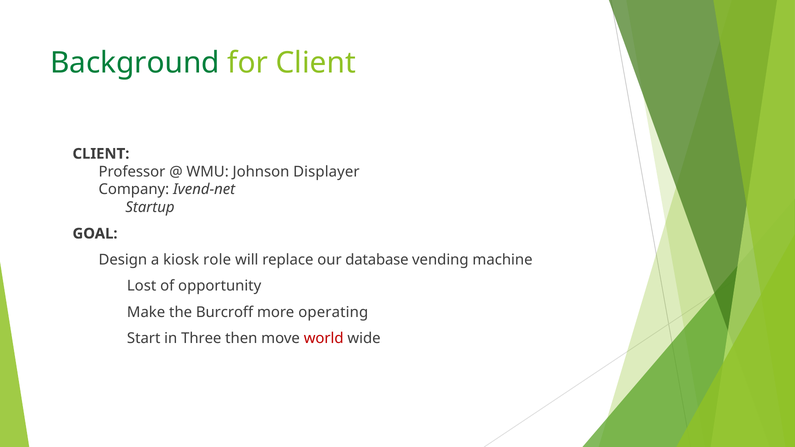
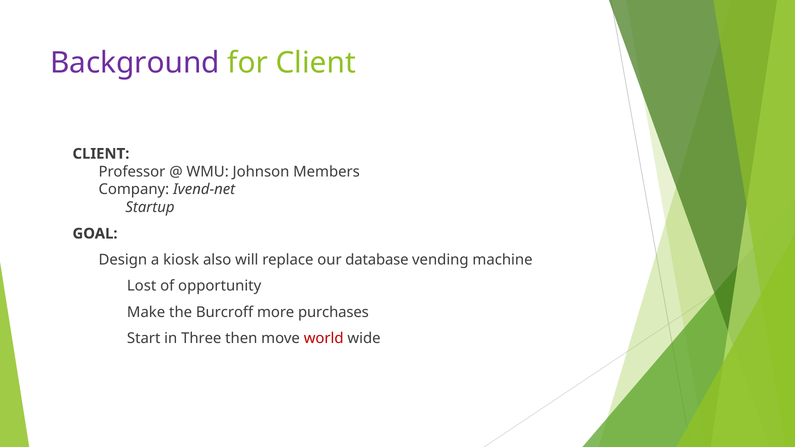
Background colour: green -> purple (135, 63)
Displayer: Displayer -> Members (327, 172)
role: role -> also (217, 260)
operating: operating -> purchases (333, 312)
